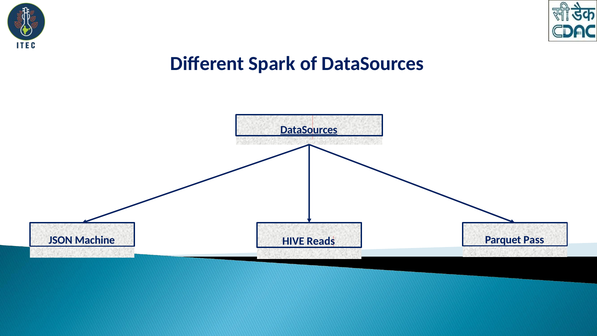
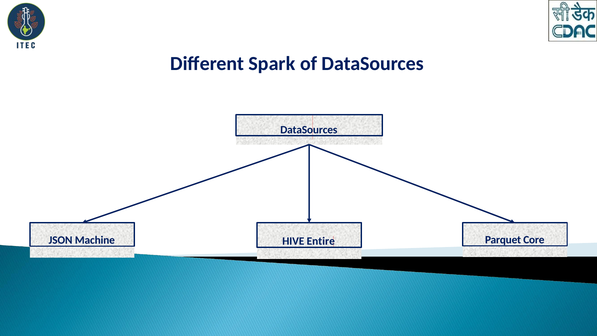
DataSources underline: present -> none (309, 130)
Reads: Reads -> Entire (321, 241)
Pass: Pass -> Core (534, 240)
